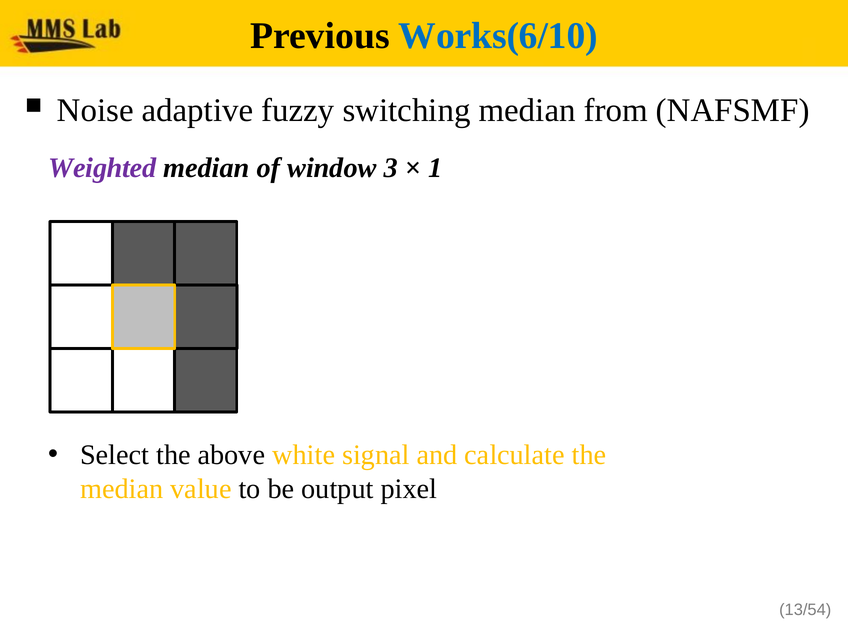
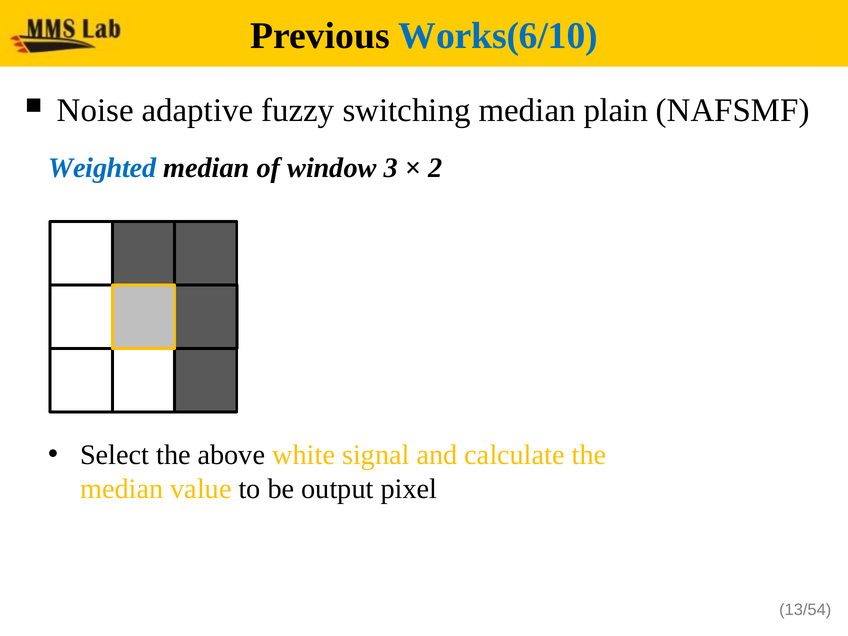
from: from -> plain (616, 111)
Weighted colour: purple -> blue (102, 168)
1: 1 -> 2 (435, 168)
